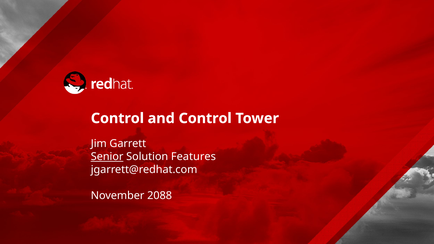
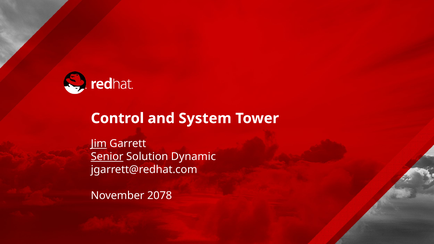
and Control: Control -> System (205, 118)
Jim underline: none -> present (99, 144)
Features: Features -> Dynamic (193, 157)
2088: 2088 -> 2078 (160, 196)
